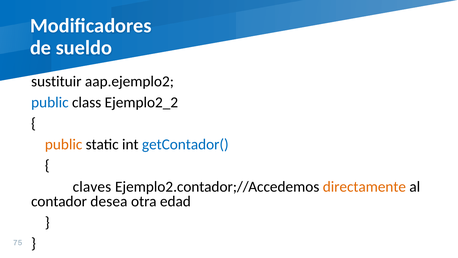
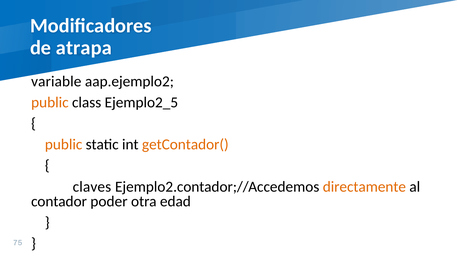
sueldo: sueldo -> atrapa (84, 48)
sustituir: sustituir -> variable (56, 81)
public colour: blue -> orange (50, 102)
Ejemplo2_2: Ejemplo2_2 -> Ejemplo2_5 (141, 102)
getContador( colour: blue -> orange (185, 144)
desea: desea -> poder (109, 201)
